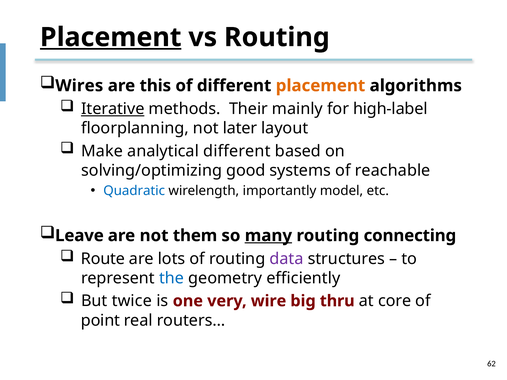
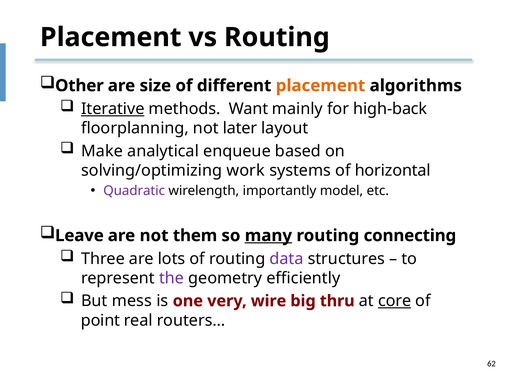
Placement underline: present -> none (111, 37)
Wires: Wires -> Other (79, 86)
this: this -> size (155, 86)
Their: Their -> Want (248, 109)
high-label: high-label -> high-back (390, 109)
analytical different: different -> enqueue (237, 151)
good: good -> work (246, 171)
reachable: reachable -> horizontal (393, 171)
Quadratic colour: blue -> purple (134, 191)
Route: Route -> Three (103, 259)
the colour: blue -> purple (172, 278)
twice: twice -> mess (132, 301)
core underline: none -> present (395, 301)
